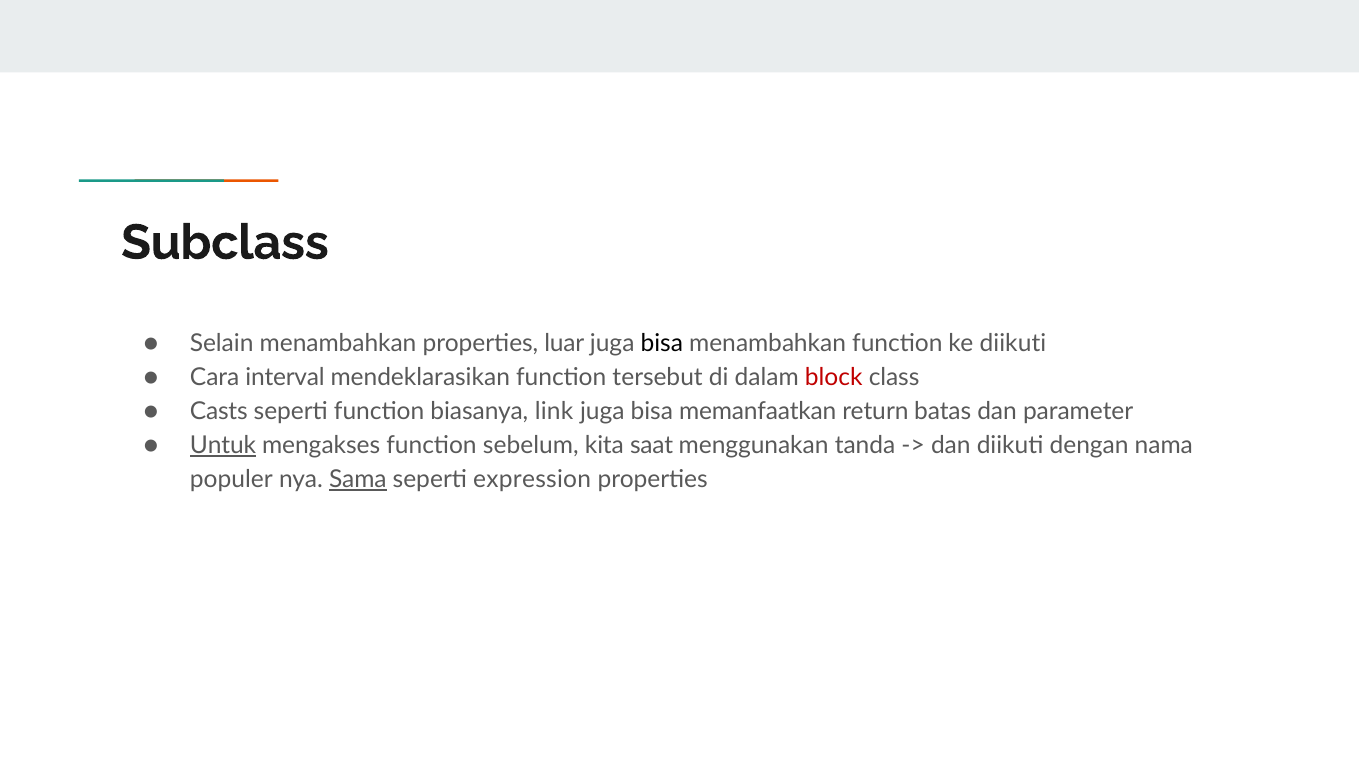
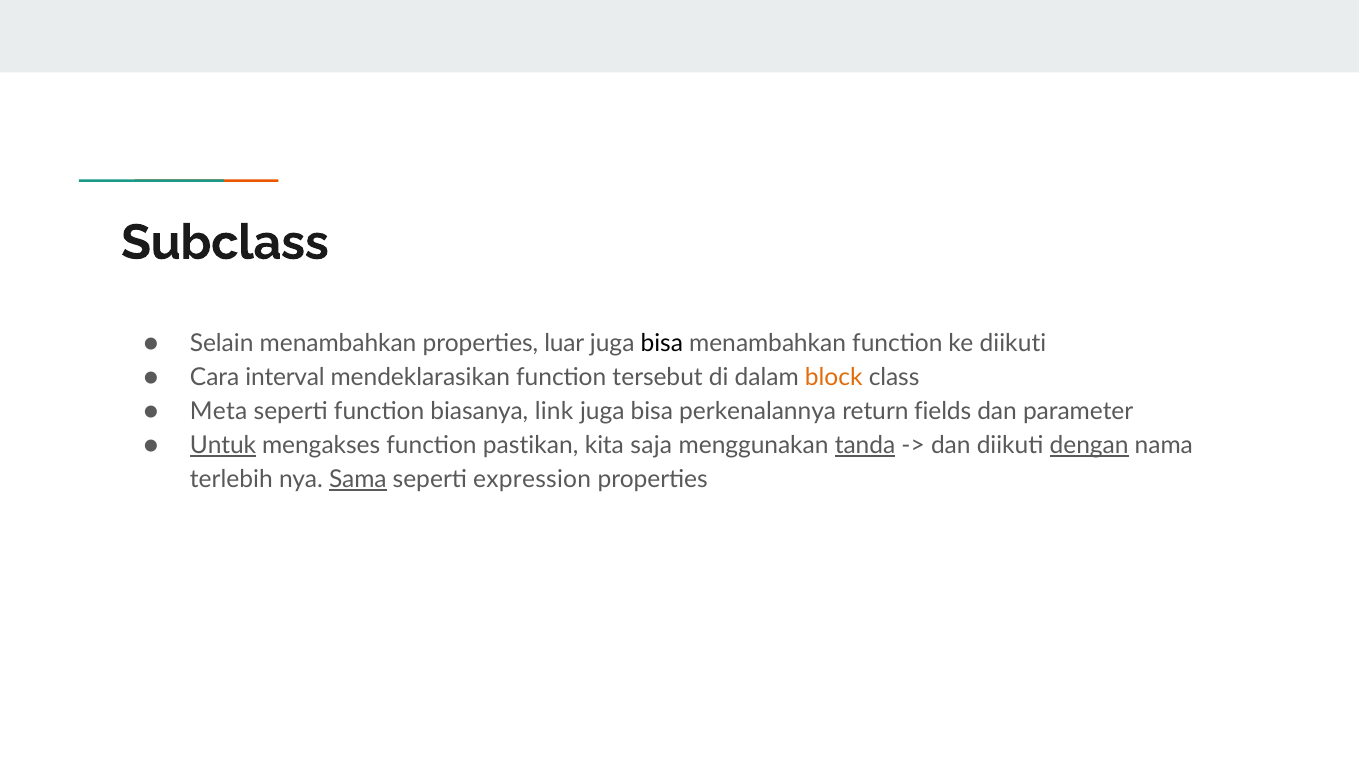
block colour: red -> orange (834, 377)
Casts: Casts -> Meta (219, 411)
memanfaatkan: memanfaatkan -> perkenalannya (758, 411)
batas: batas -> fields (943, 411)
sebelum: sebelum -> pastikan (531, 445)
saat: saat -> saja (651, 445)
tanda underline: none -> present (865, 445)
dengan underline: none -> present (1089, 445)
populer: populer -> terlebih (231, 479)
